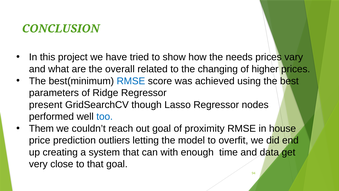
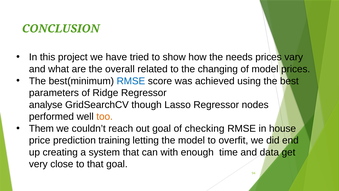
of higher: higher -> model (265, 69)
present: present -> analyse (46, 105)
too colour: blue -> orange (105, 116)
proximity: proximity -> checking (205, 128)
outliers: outliers -> training (114, 140)
